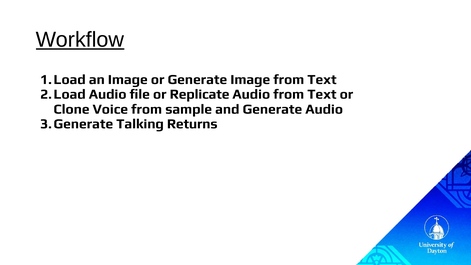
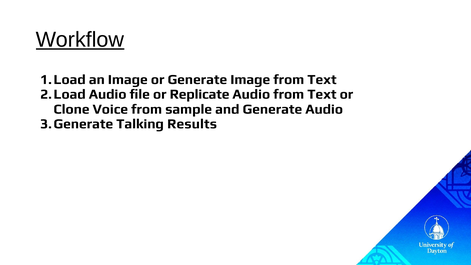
Returns: Returns -> Results (192, 124)
